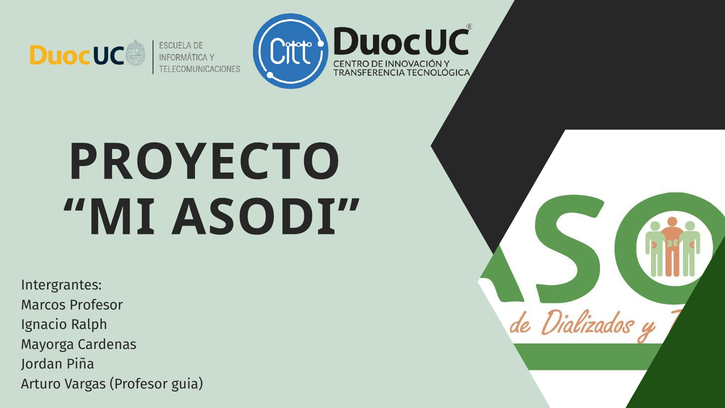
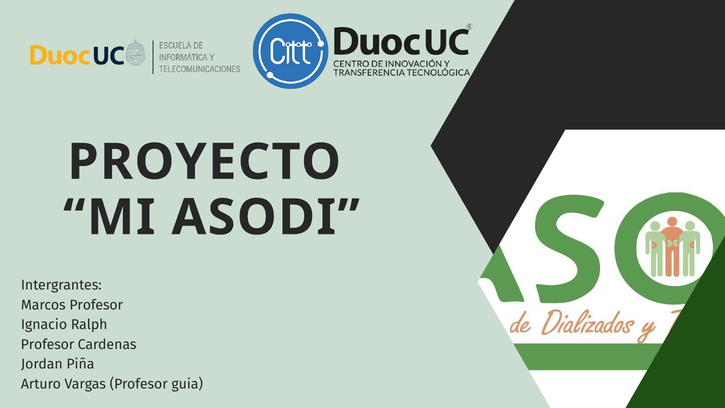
Mayorga: Mayorga -> Profesor (47, 344)
